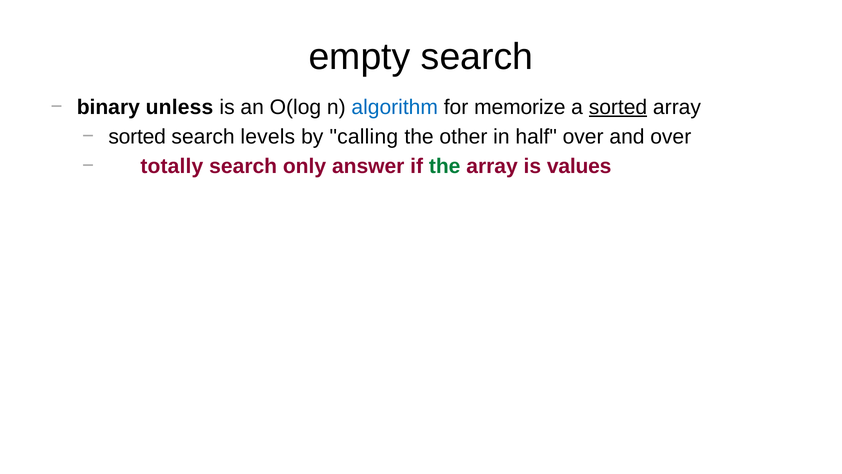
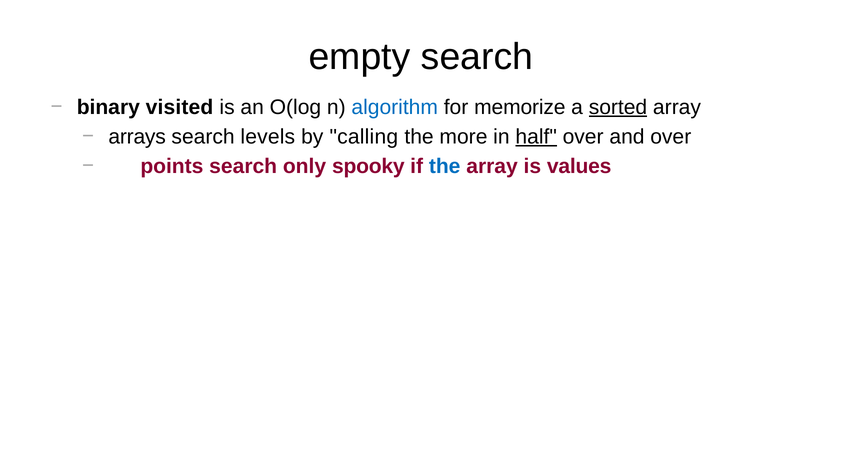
unless: unless -> visited (180, 107)
sorted: sorted -> arrays (137, 136)
other: other -> more (463, 136)
half underline: none -> present (536, 136)
totally: totally -> points (172, 166)
answer: answer -> spooky (368, 166)
the colour: green -> blue (445, 166)
